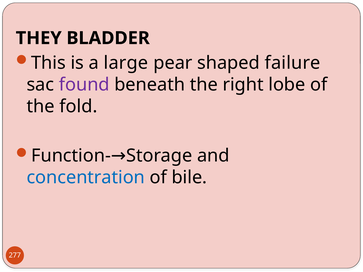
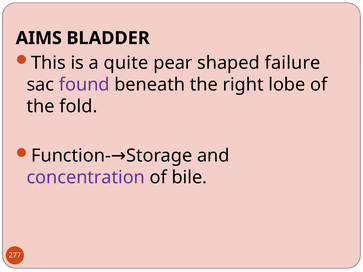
THEY: THEY -> AIMS (39, 38)
large: large -> quite (126, 63)
concentration colour: blue -> purple (86, 178)
